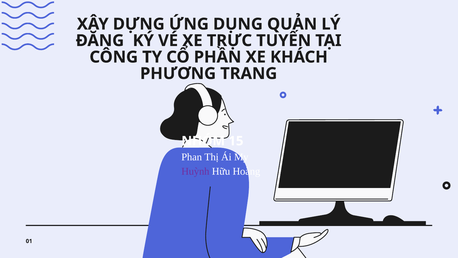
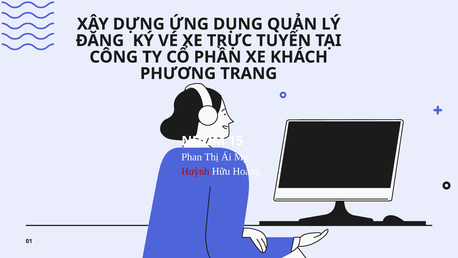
Huỳnh colour: purple -> red (195, 171)
